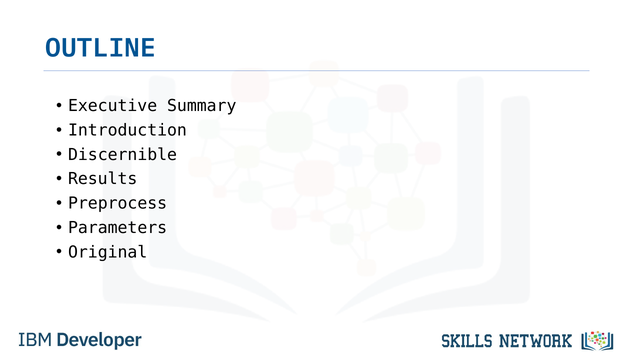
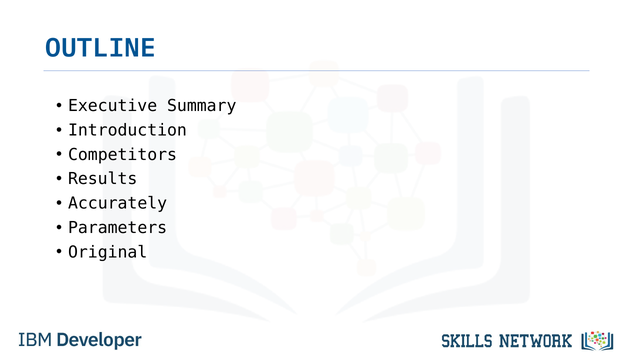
Discernible: Discernible -> Competitors (123, 155)
Preprocess: Preprocess -> Accurately (118, 203)
